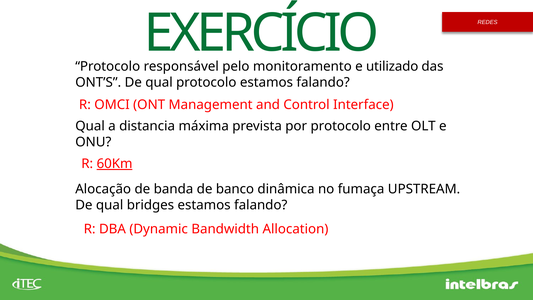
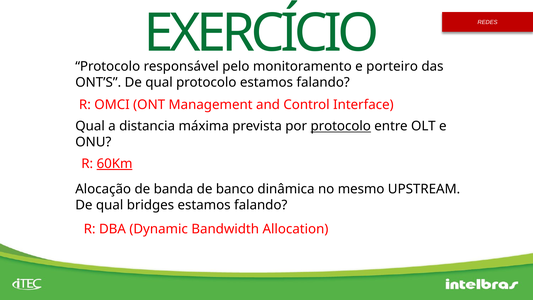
utilizado: utilizado -> porteiro (392, 66)
protocolo underline: none -> present (341, 126)
fumaça: fumaça -> mesmo (361, 189)
